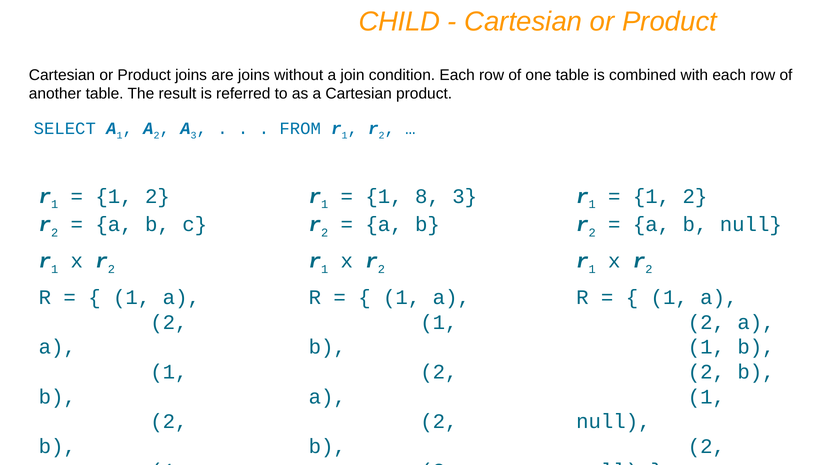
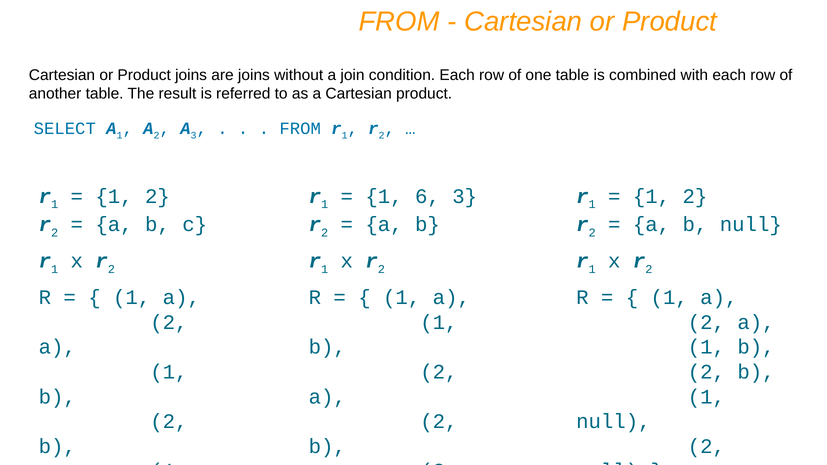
CHILD: CHILD -> FROM (399, 22)
8: 8 -> 6 (427, 196)
